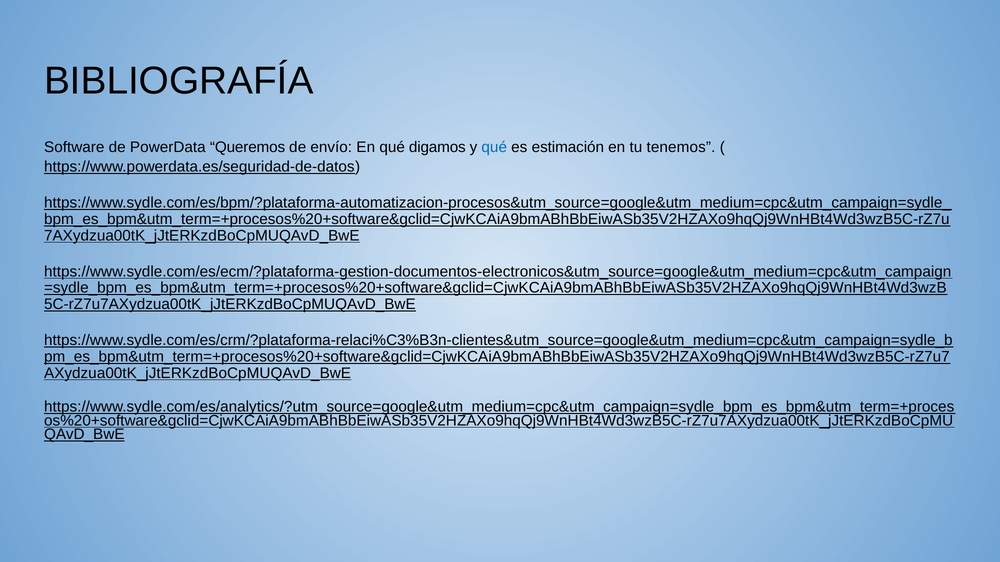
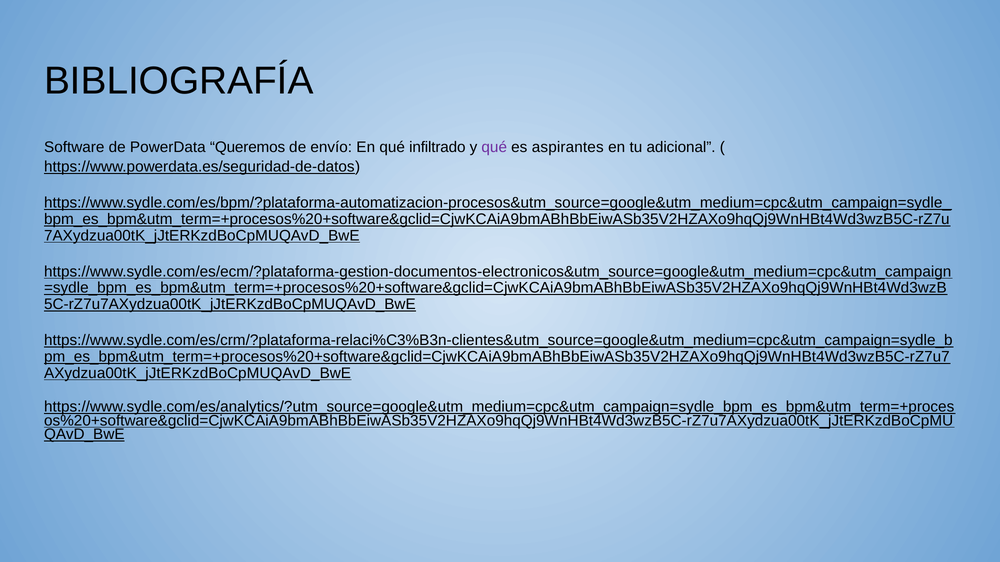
digamos: digamos -> infiltrado (437, 147)
qué colour: blue -> purple (494, 147)
estimación: estimación -> aspirantes (568, 147)
tenemos: tenemos -> adicional (681, 147)
